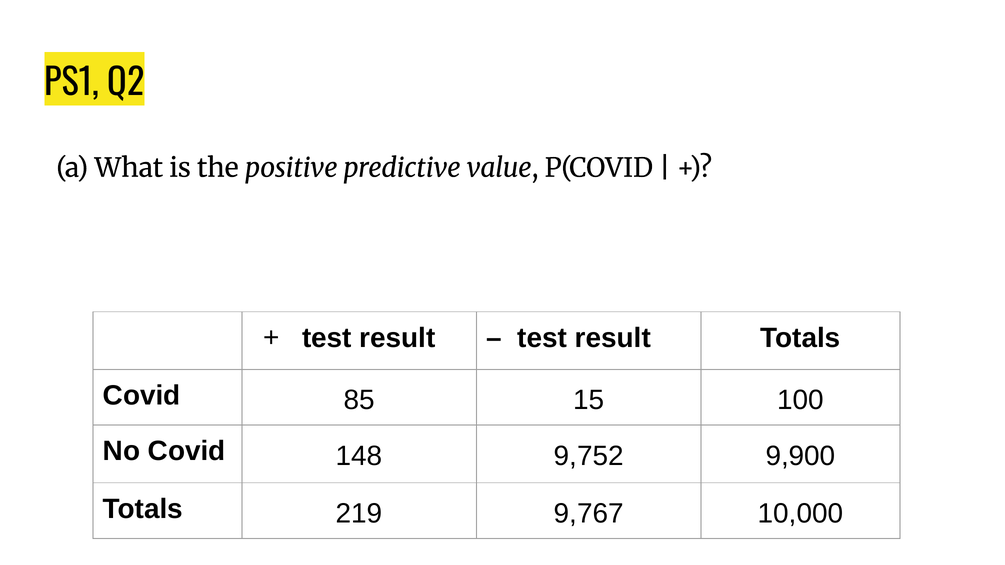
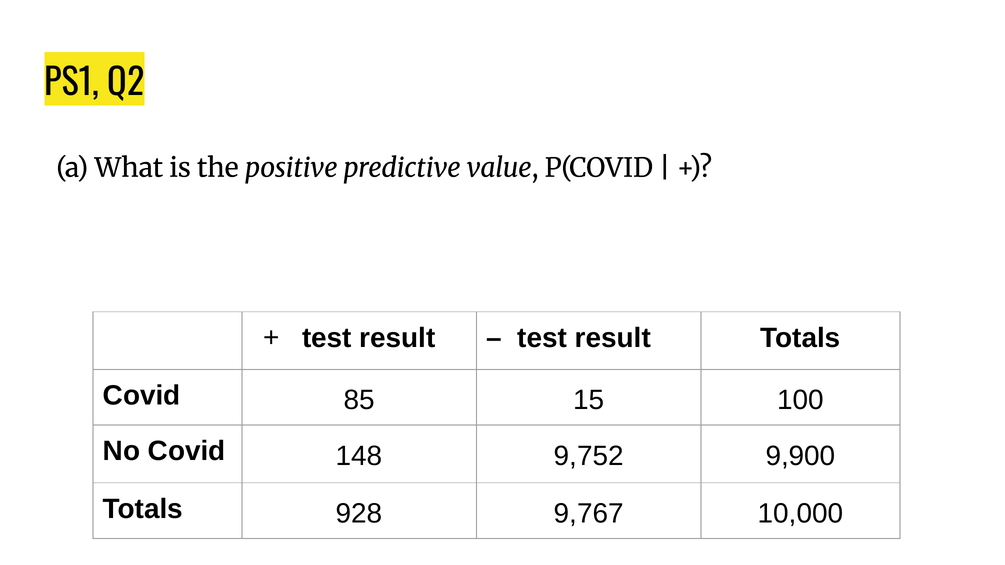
219: 219 -> 928 (359, 514)
